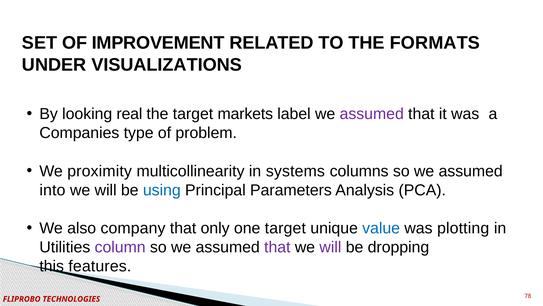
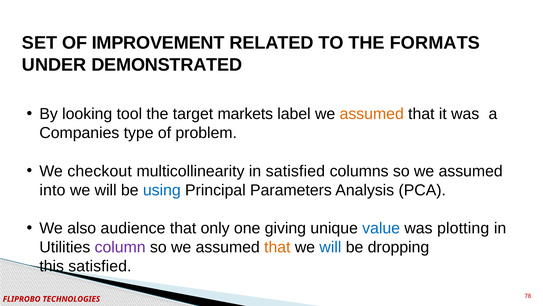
VISUALIZATIONS: VISUALIZATIONS -> DEMONSTRATED (167, 65)
real: real -> tool (129, 114)
assumed colour: purple -> orange (372, 114)
proximity: proximity -> checkout (100, 171)
in systems: systems -> satisfied (295, 171)
company: company -> audience (133, 228)
one target: target -> giving (285, 228)
that colour: purple -> orange (277, 247)
will colour: purple -> blue (330, 247)
this features: features -> satisfied (100, 266)
